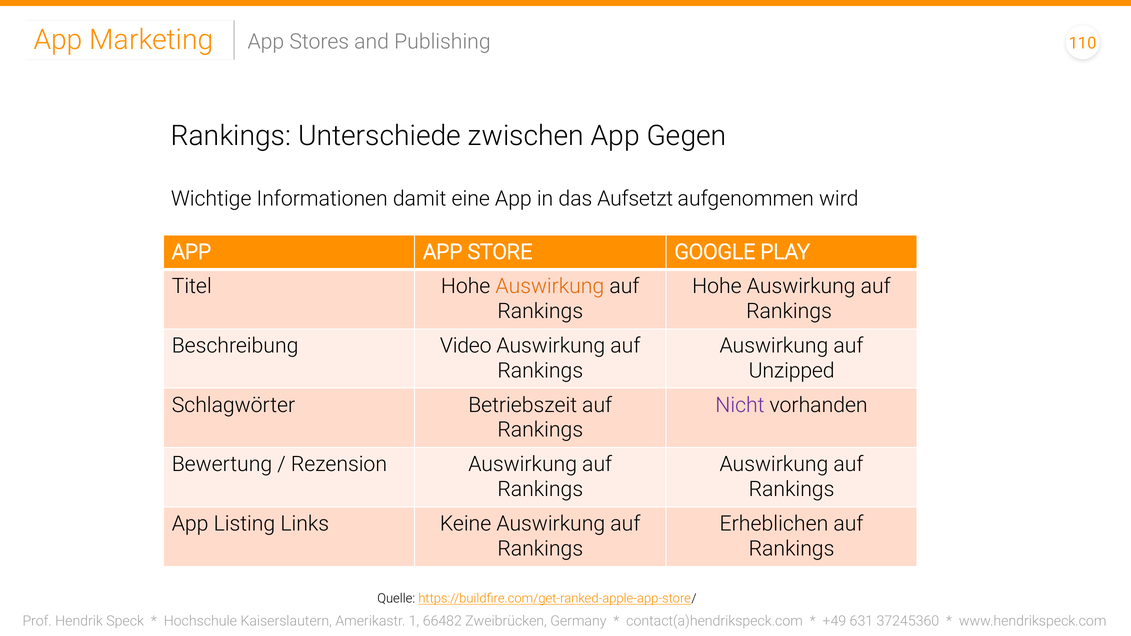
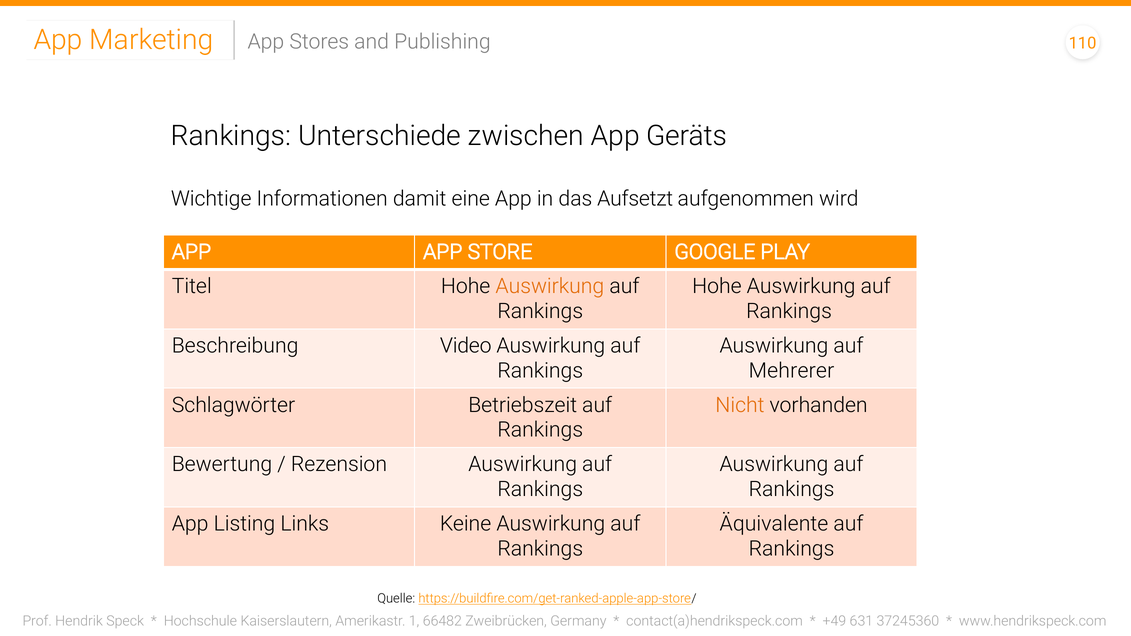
Gegen: Gegen -> Geräts (687, 136)
Unzipped: Unzipped -> Mehrerer (791, 371)
Nicht colour: purple -> orange (740, 405)
Erheblichen: Erheblichen -> Äquivalente (774, 524)
